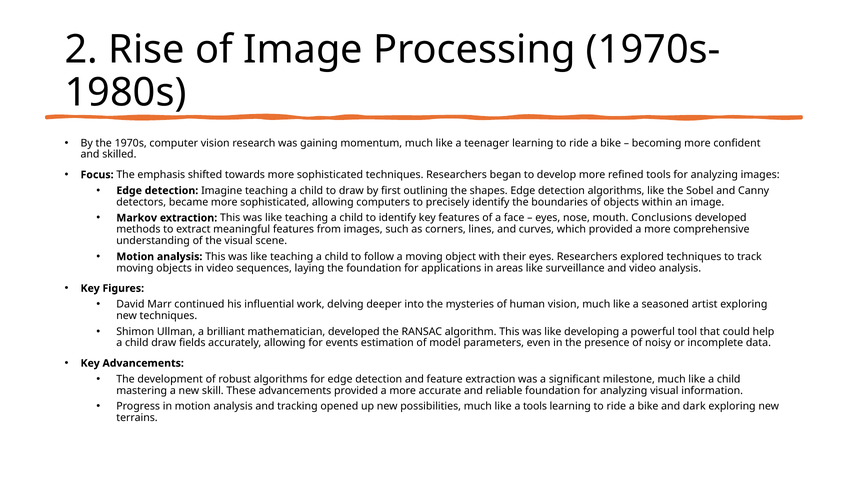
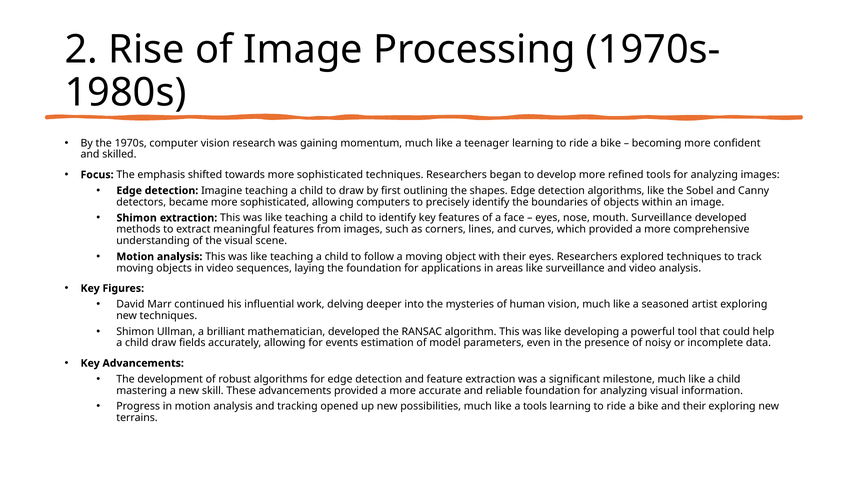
Markov: Markov -> Shimon (137, 218)
mouth Conclusions: Conclusions -> Surveillance (662, 218)
and dark: dark -> their (694, 406)
